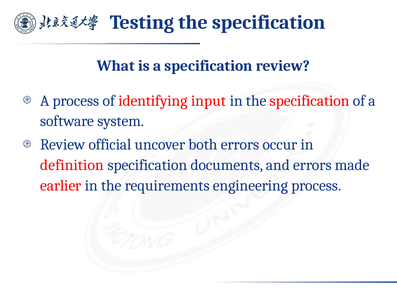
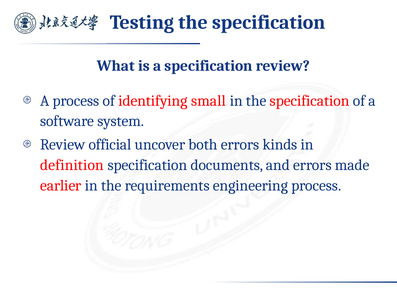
input: input -> small (209, 101)
occur: occur -> kinds (280, 144)
